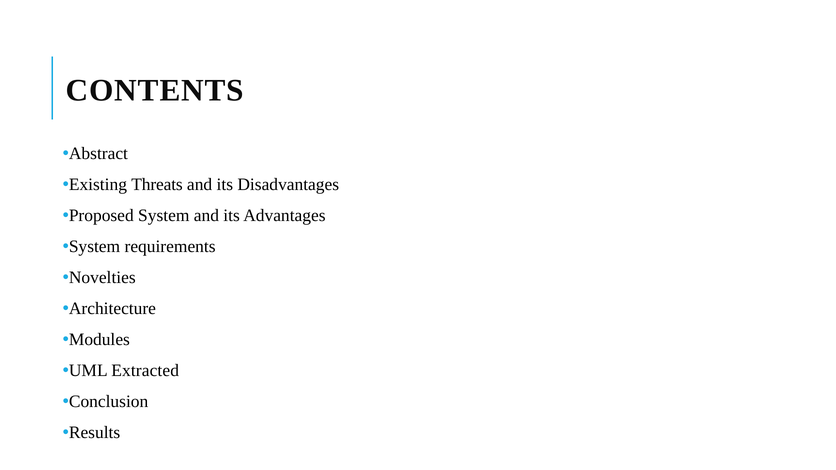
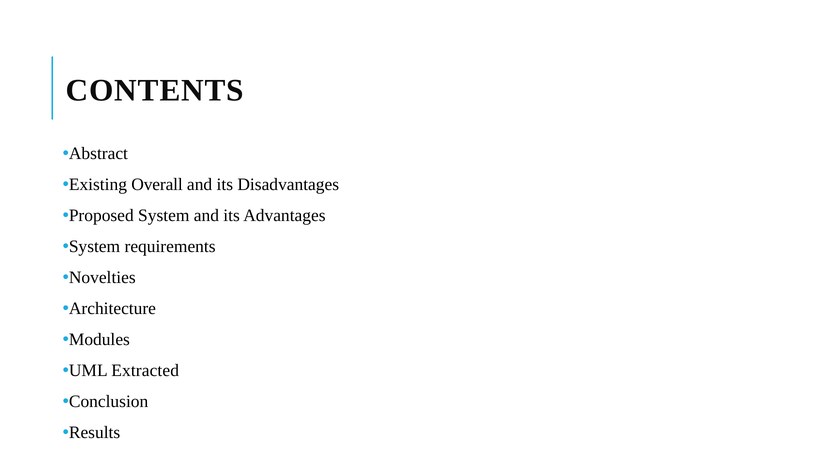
Threats: Threats -> Overall (157, 185)
